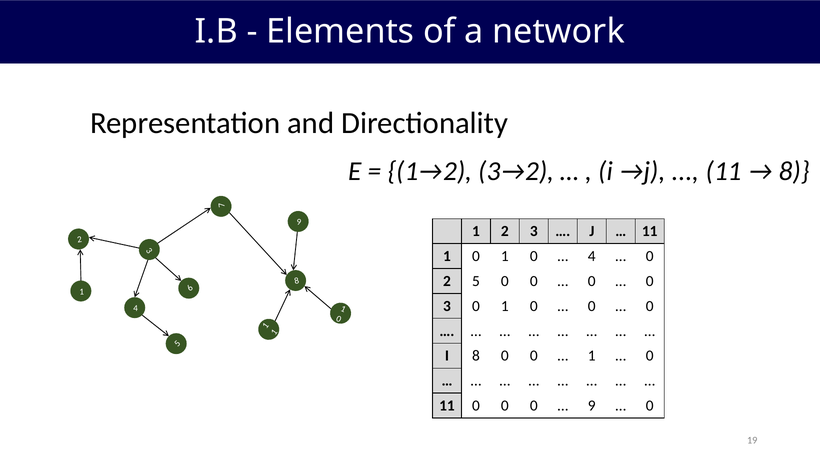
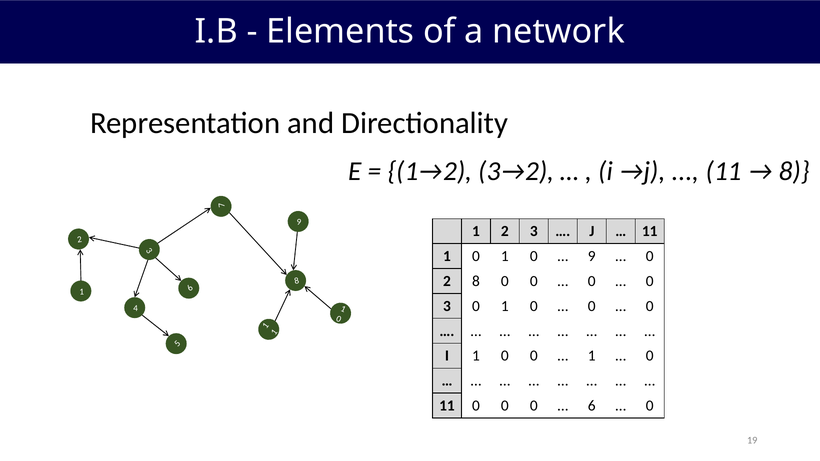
4: 4 -> 9 (592, 256)
2 5: 5 -> 8 (476, 281)
I 8: 8 -> 1 (476, 356)
9: 9 -> 6 (592, 406)
